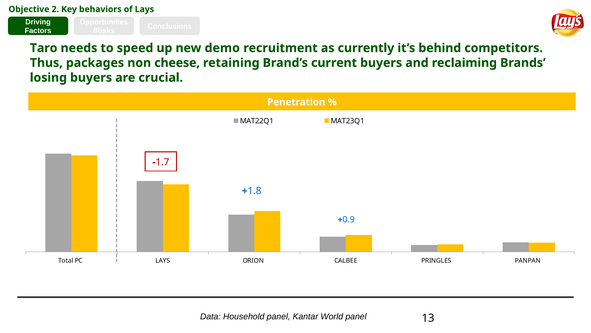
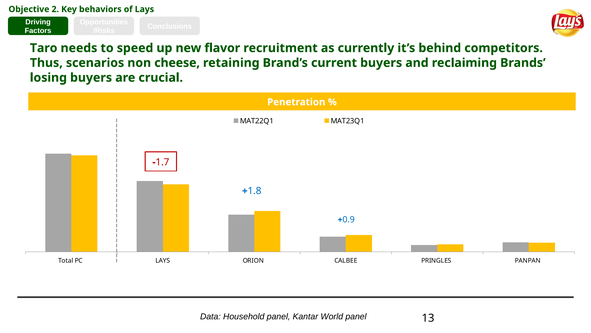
demo: demo -> flavor (222, 48)
packages: packages -> scenarios (95, 63)
